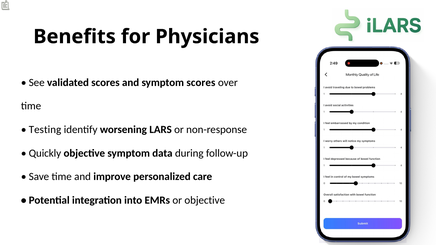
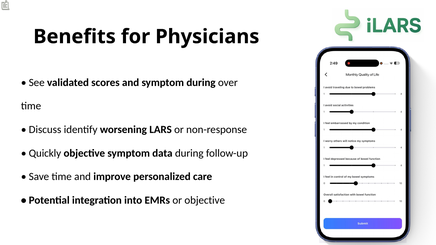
symptom scores: scores -> during (201, 83)
Testing: Testing -> Discuss (45, 130)
